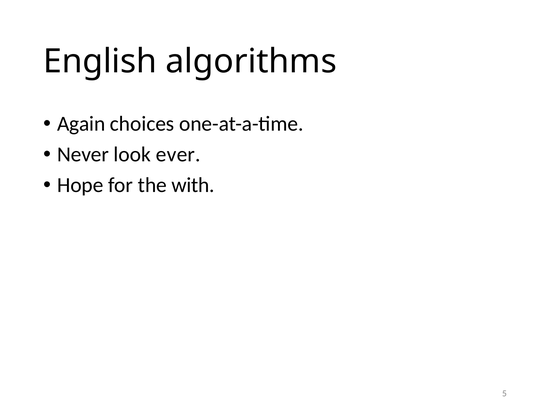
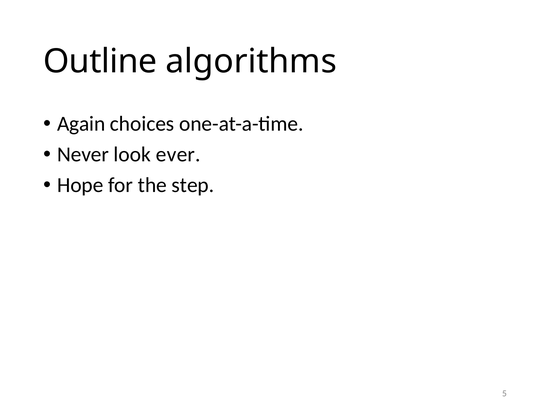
English: English -> Outline (100, 62)
with: with -> step (193, 185)
